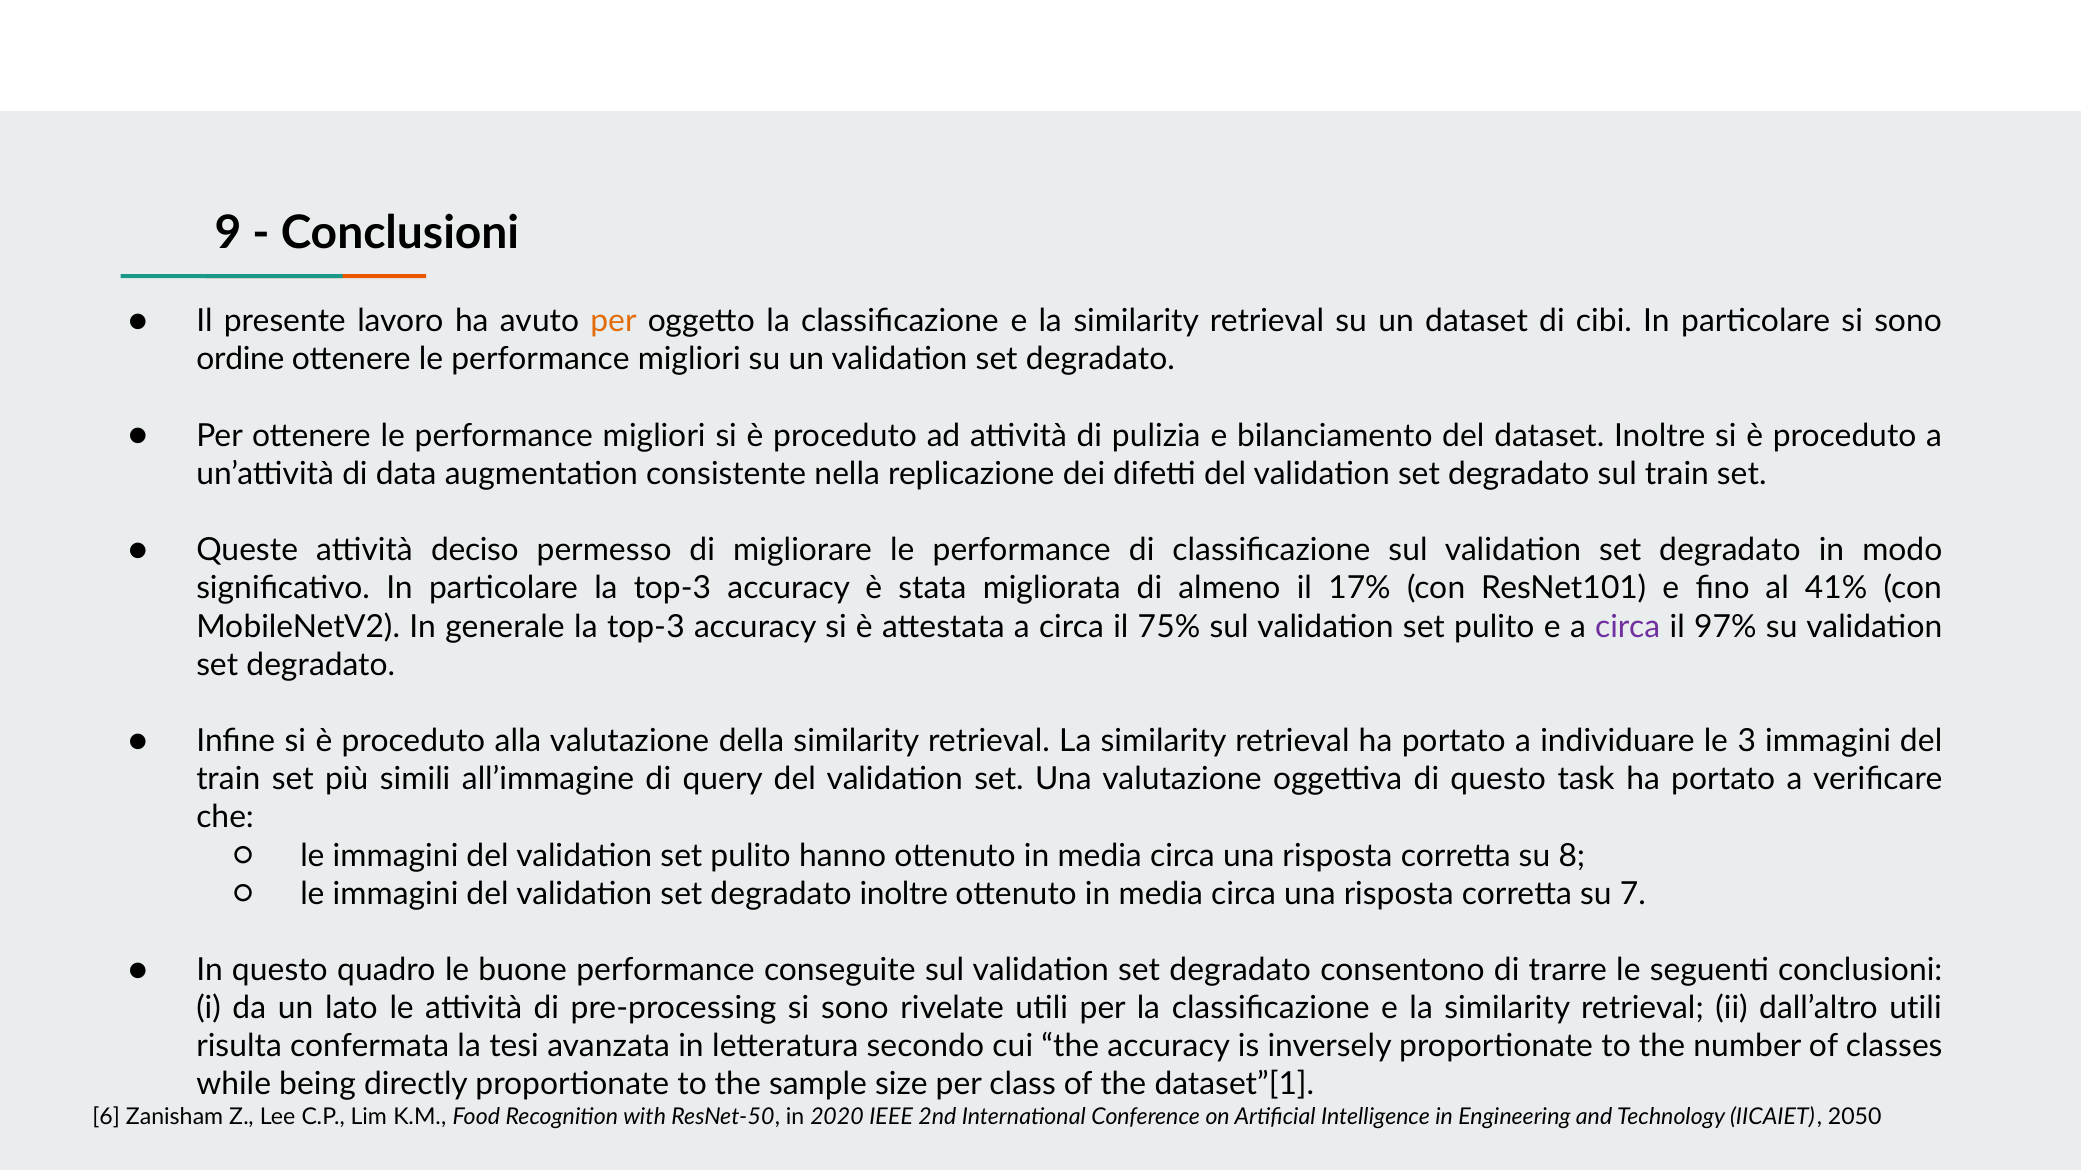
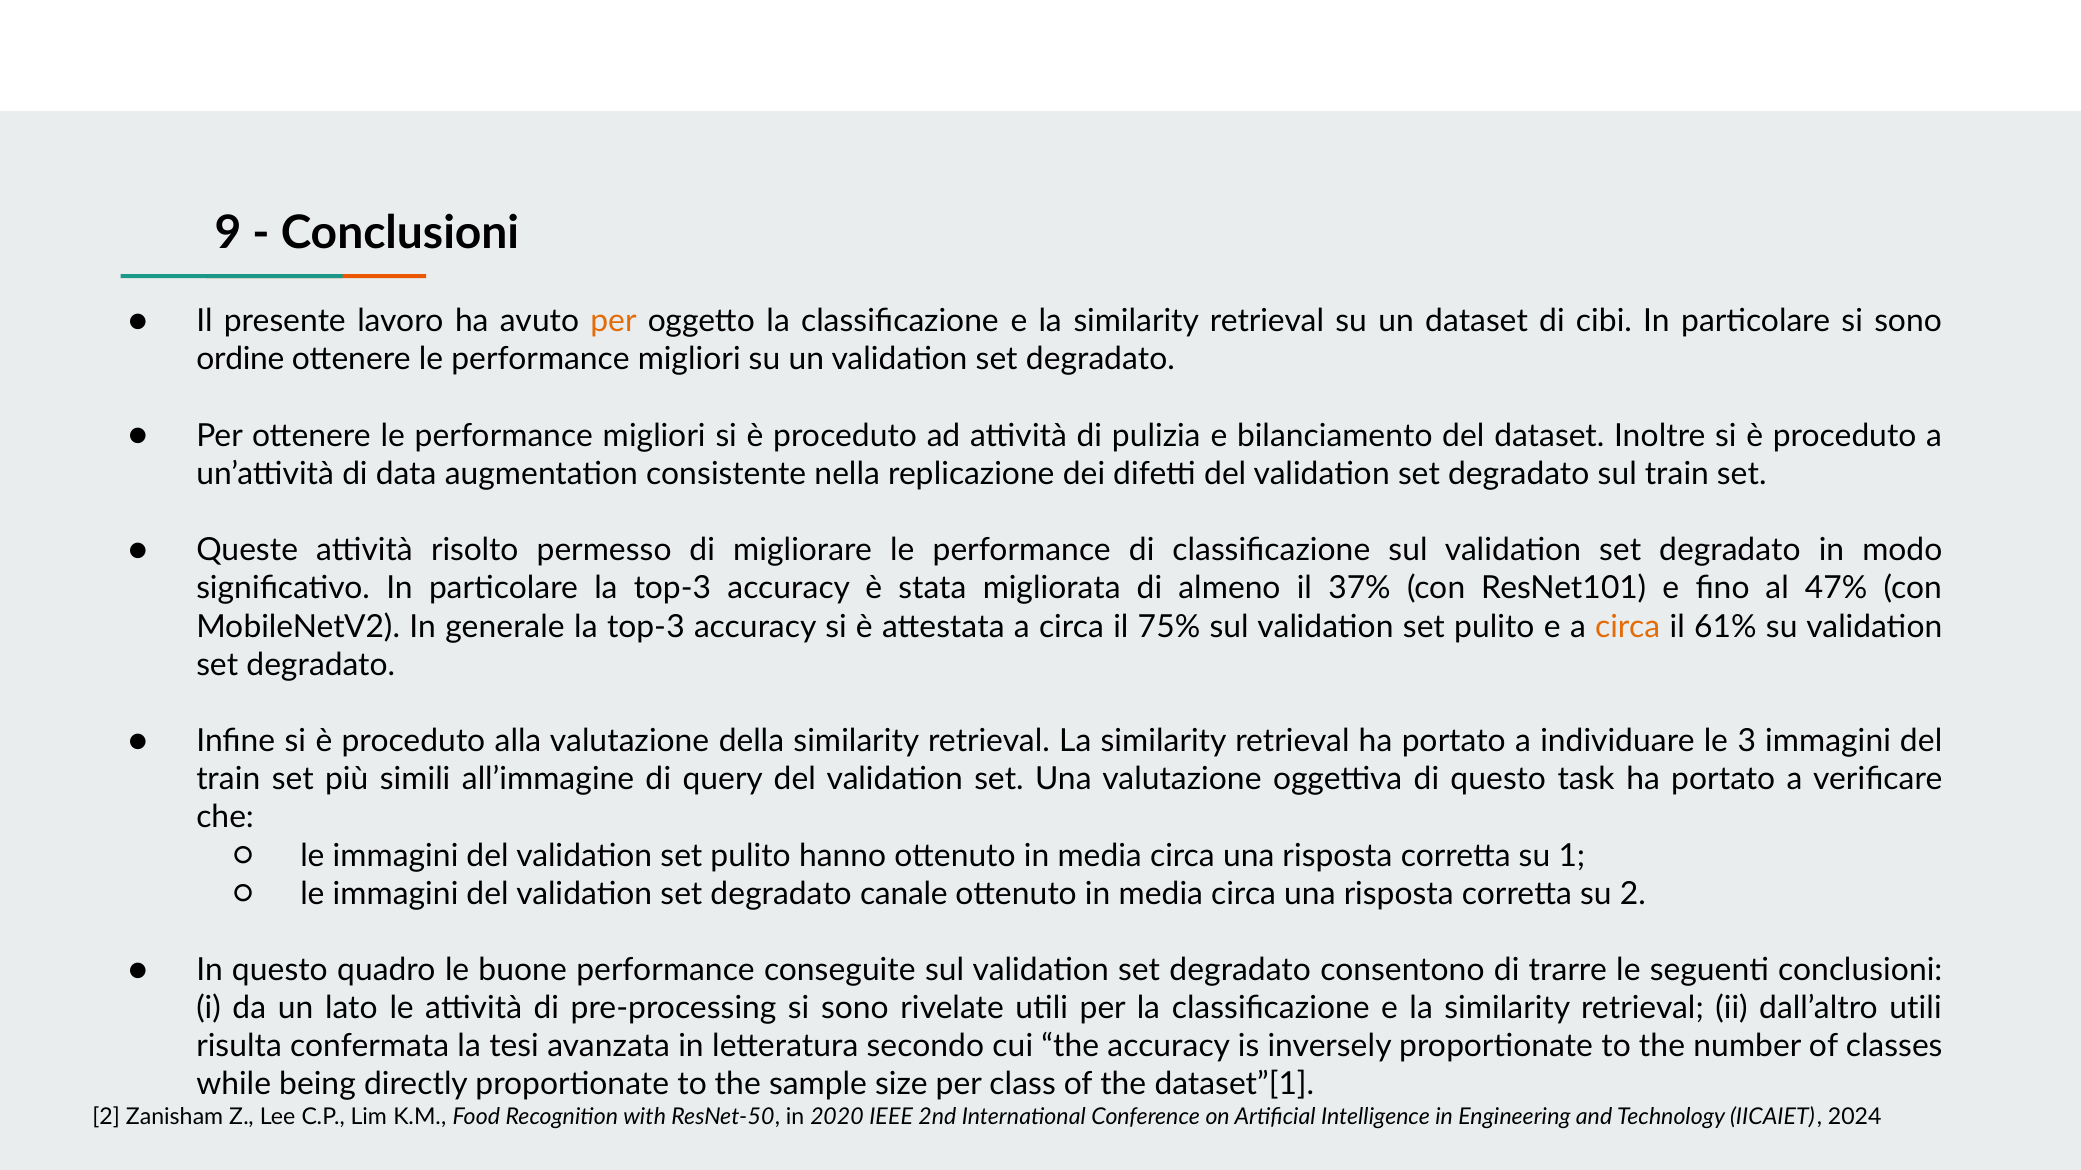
deciso: deciso -> risolto (475, 551)
17%: 17% -> 37% (1359, 589)
41%: 41% -> 47% (1836, 589)
circa colour: purple -> orange (1628, 627)
97%: 97% -> 61% (1725, 627)
8: 8 -> 1 (1572, 856)
degradato inoltre: inoltre -> canale (904, 894)
su 7: 7 -> 2 (1633, 894)
6: 6 -> 2 (106, 1117)
2050: 2050 -> 2024 (1855, 1117)
